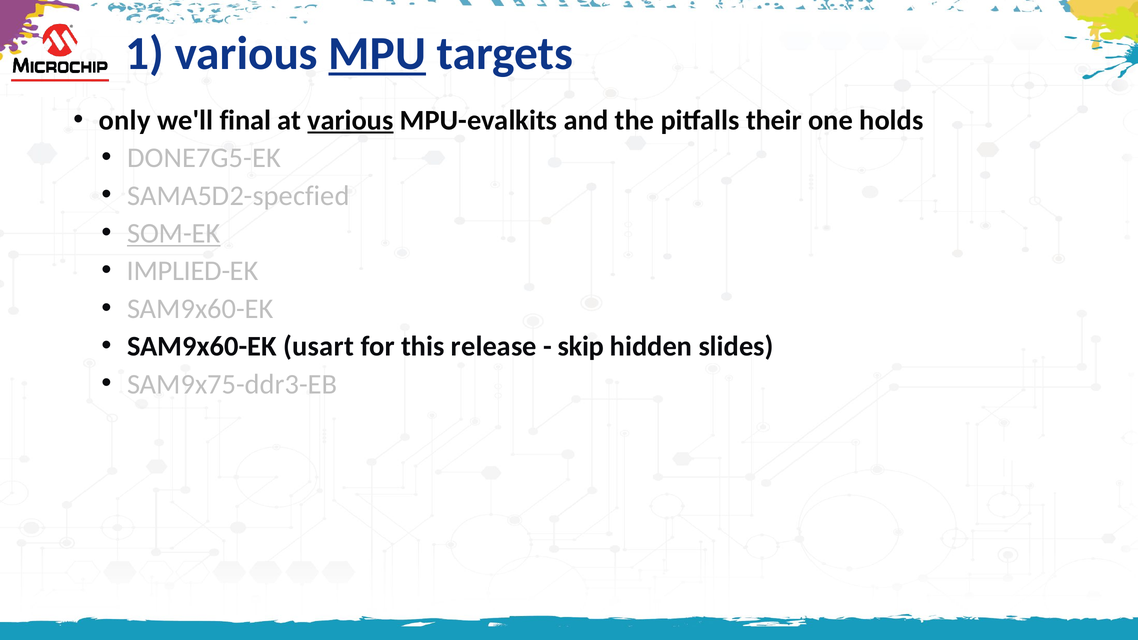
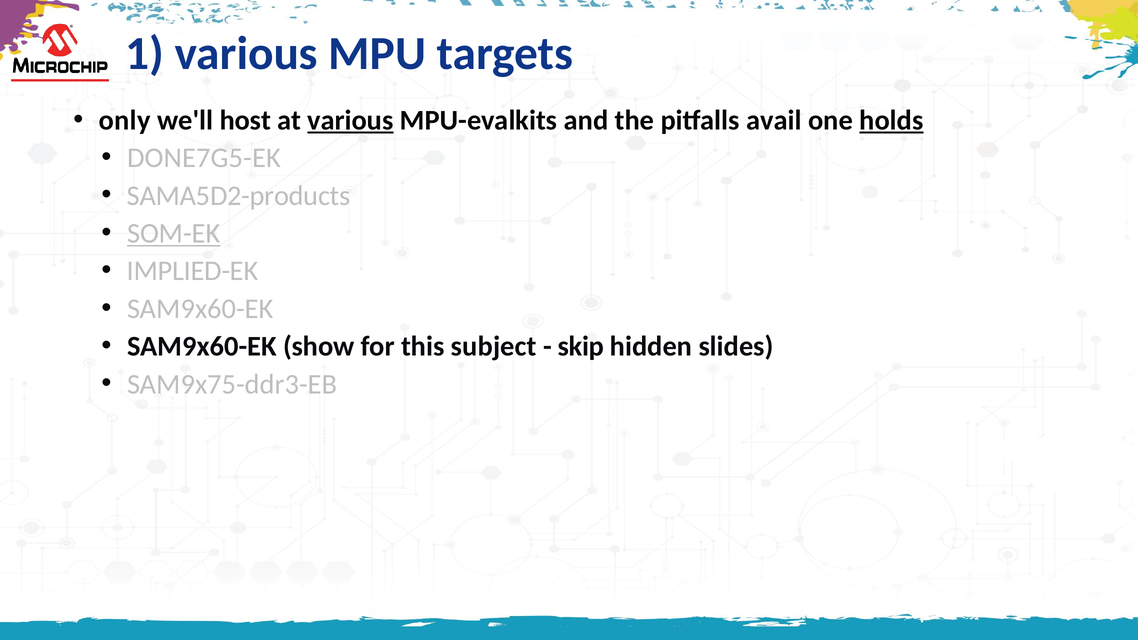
MPU underline: present -> none (377, 54)
final: final -> host (245, 120)
their: their -> avail (774, 120)
holds underline: none -> present (891, 120)
SAMA5D2-specfied: SAMA5D2-specfied -> SAMA5D2-products (238, 196)
usart: usart -> show (319, 347)
release: release -> subject (494, 347)
